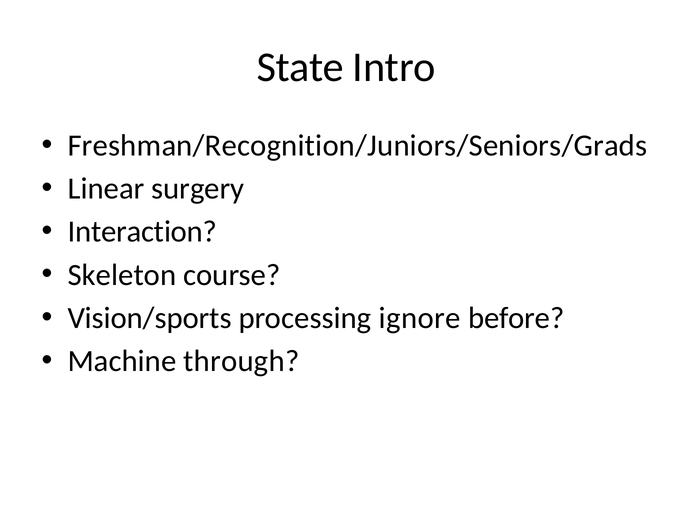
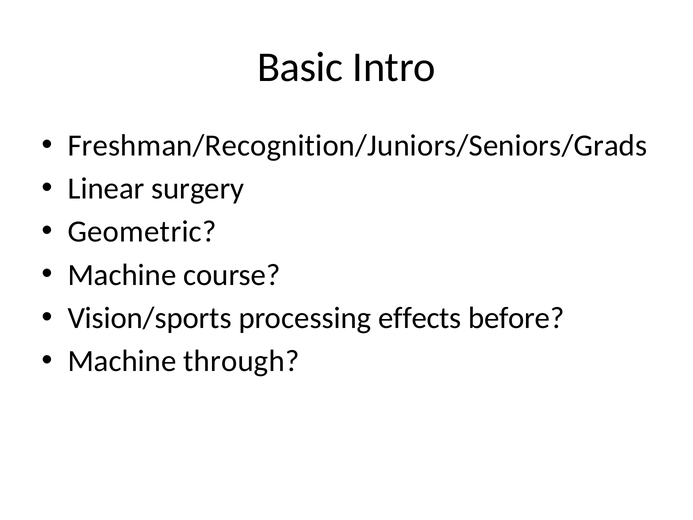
State: State -> Basic (300, 67)
Interaction: Interaction -> Geometric (142, 232)
Skeleton: Skeleton -> Machine (122, 275)
ignore: ignore -> effects (420, 318)
